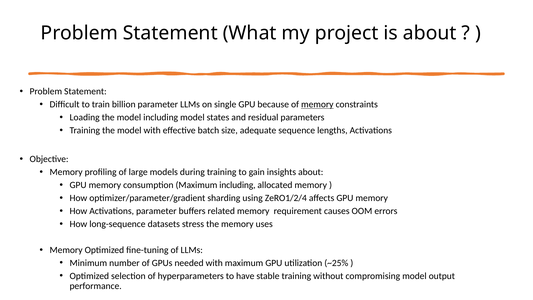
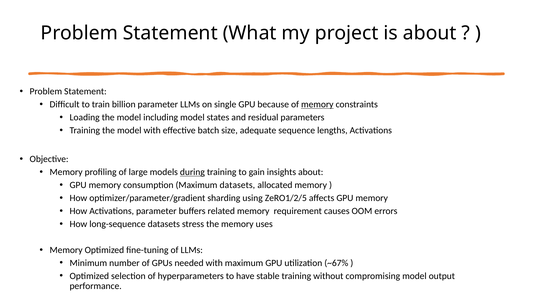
during underline: none -> present (192, 172)
Maximum including: including -> datasets (237, 185)
ZeRO1/2/4: ZeRO1/2/4 -> ZeRO1/2/5 (286, 198)
~25%: ~25% -> ~67% (336, 263)
